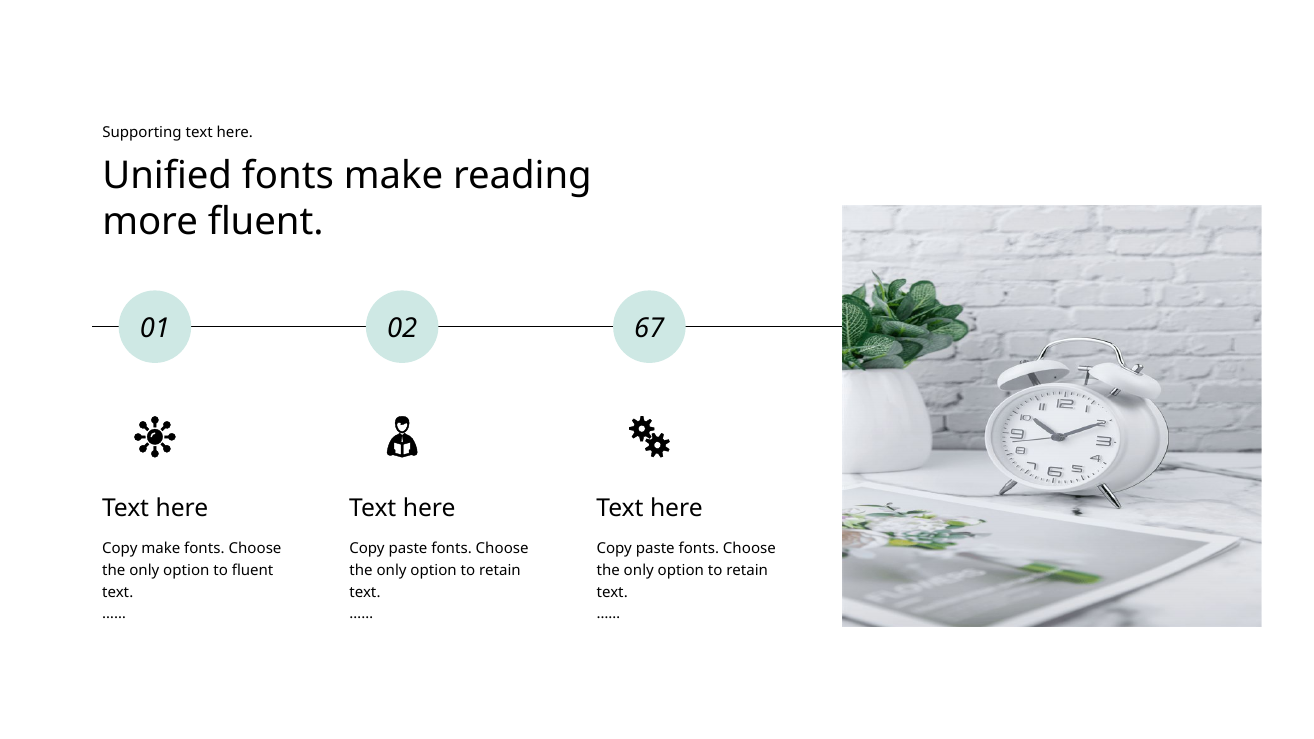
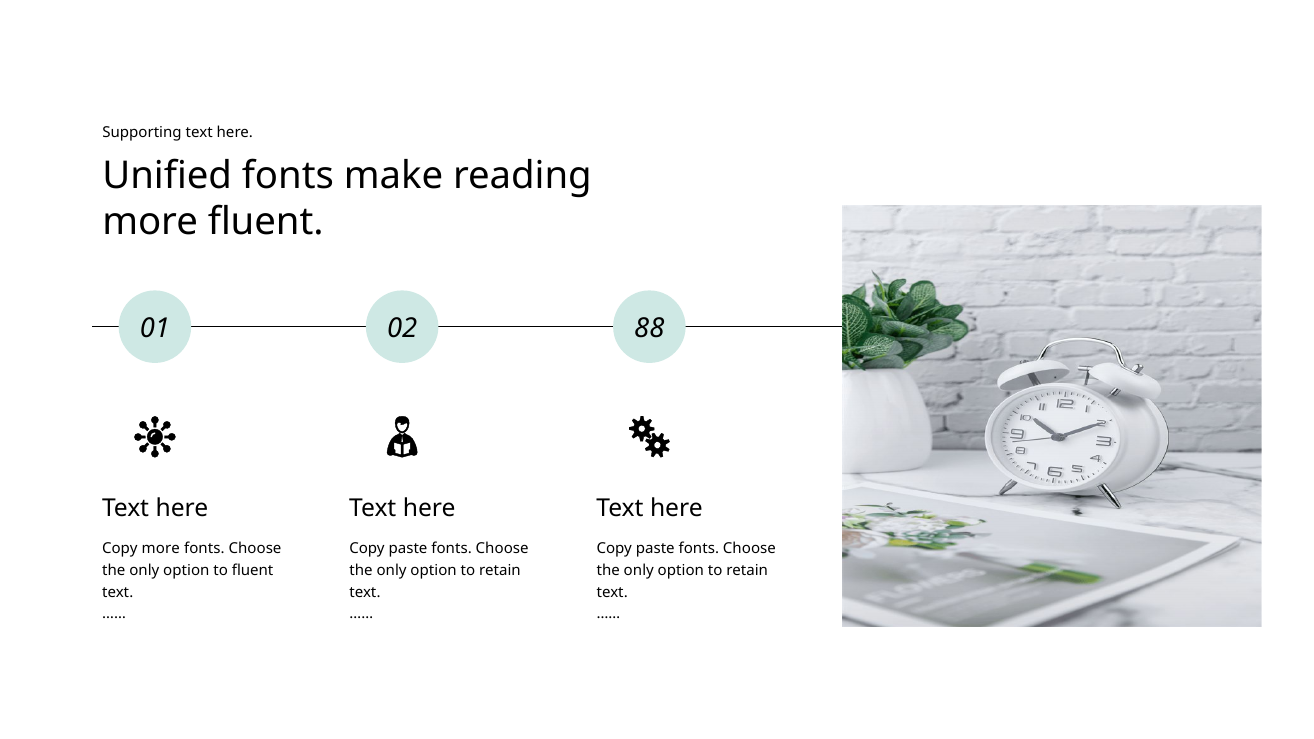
67: 67 -> 88 (649, 329)
Copy make: make -> more (161, 549)
